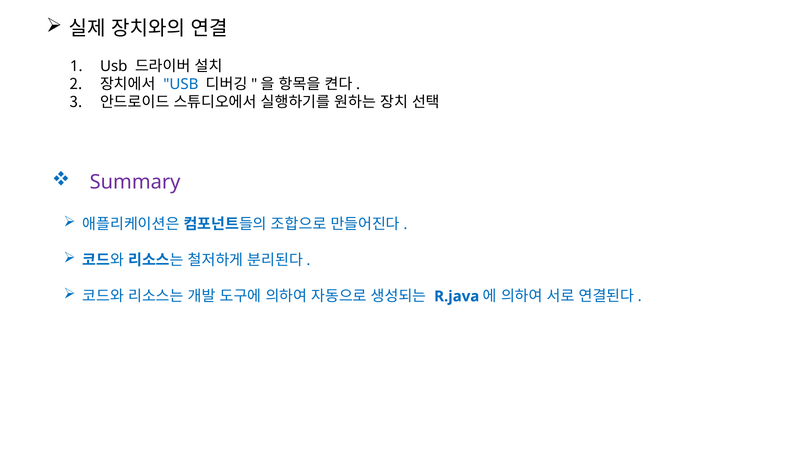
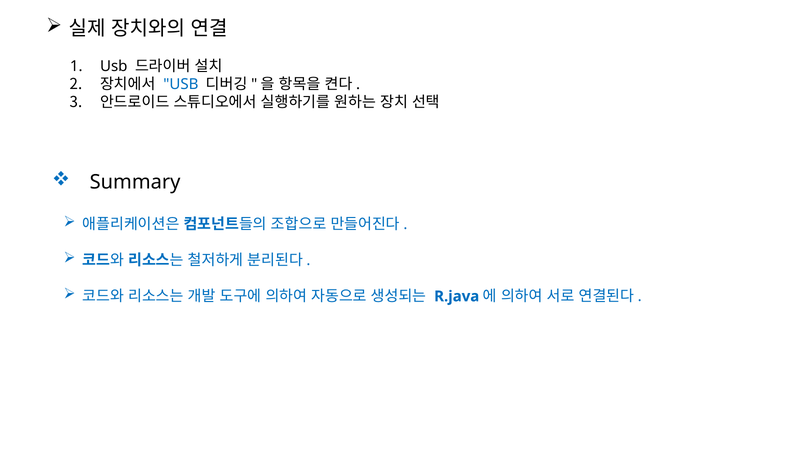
Summary colour: purple -> black (135, 182)
